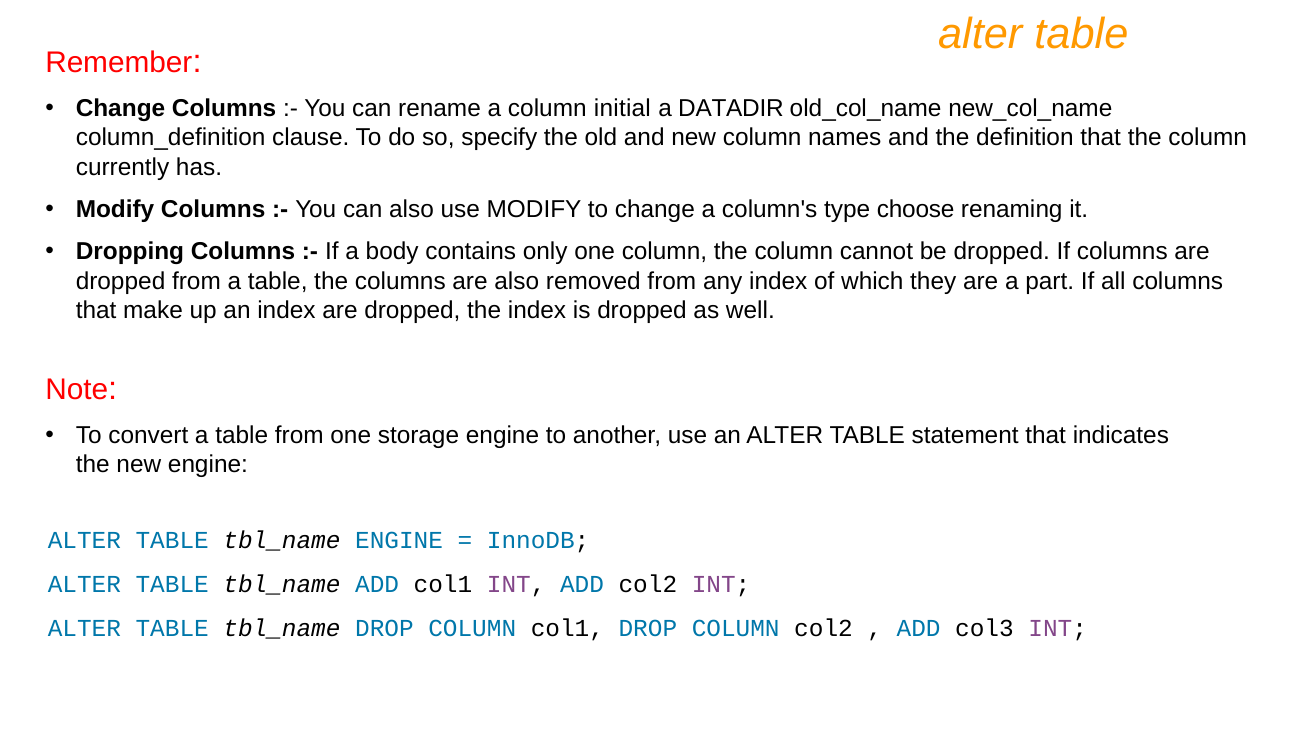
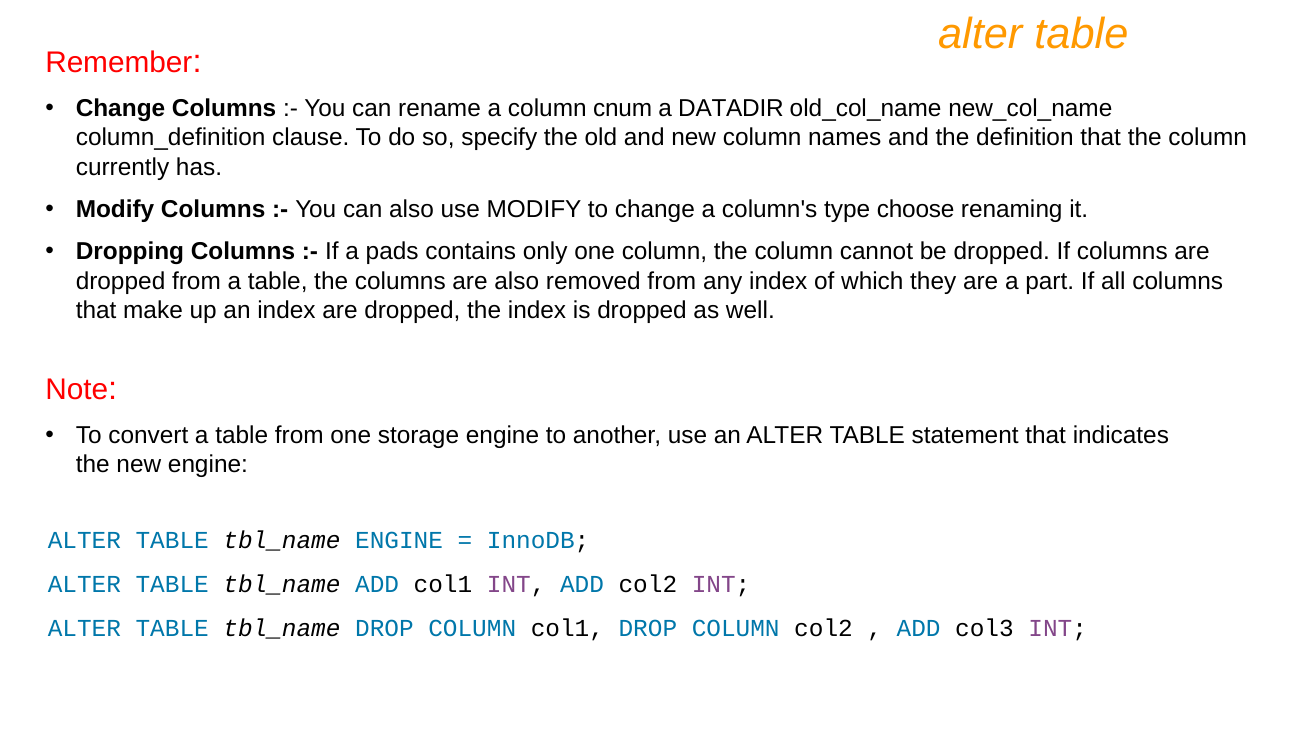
initial: initial -> cnum (623, 109)
body: body -> pads (392, 252)
